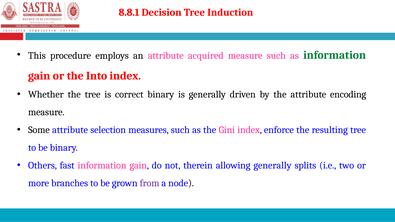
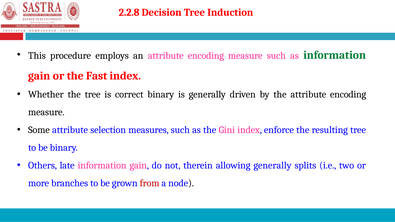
8.8.1: 8.8.1 -> 2.2.8 (129, 12)
an attribute acquired: acquired -> encoding (206, 56)
Into: Into -> Fast (97, 76)
fast: fast -> late (67, 166)
from colour: purple -> red (150, 183)
